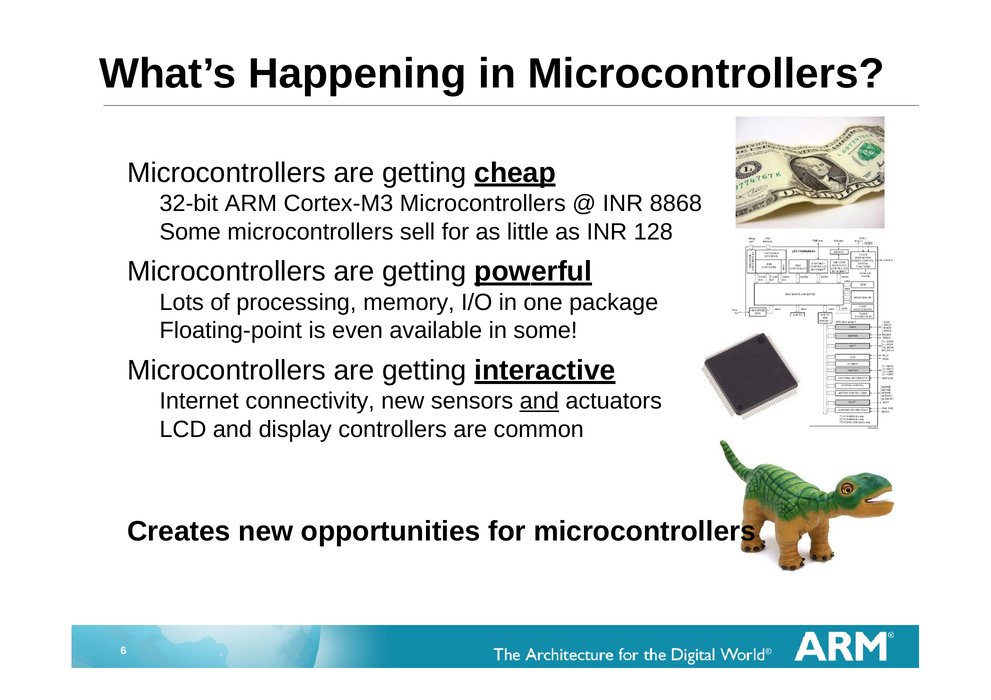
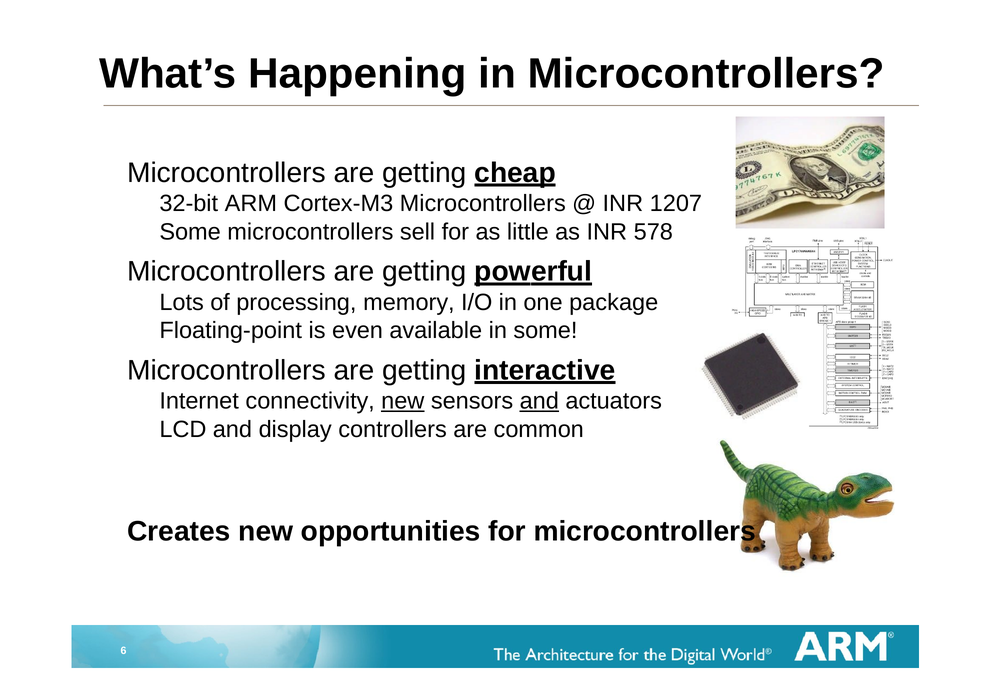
8868: 8868 -> 1207 (676, 204)
128: 128 -> 578 (653, 232)
new underline: none -> present (403, 401)
